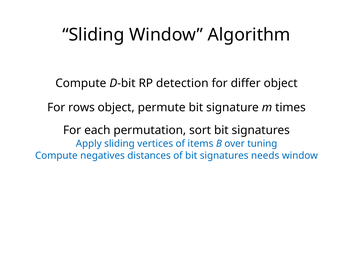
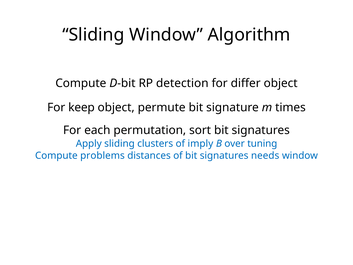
rows: rows -> keep (82, 107)
vertices: vertices -> clusters (155, 144)
items: items -> imply (200, 144)
negatives: negatives -> problems (102, 155)
